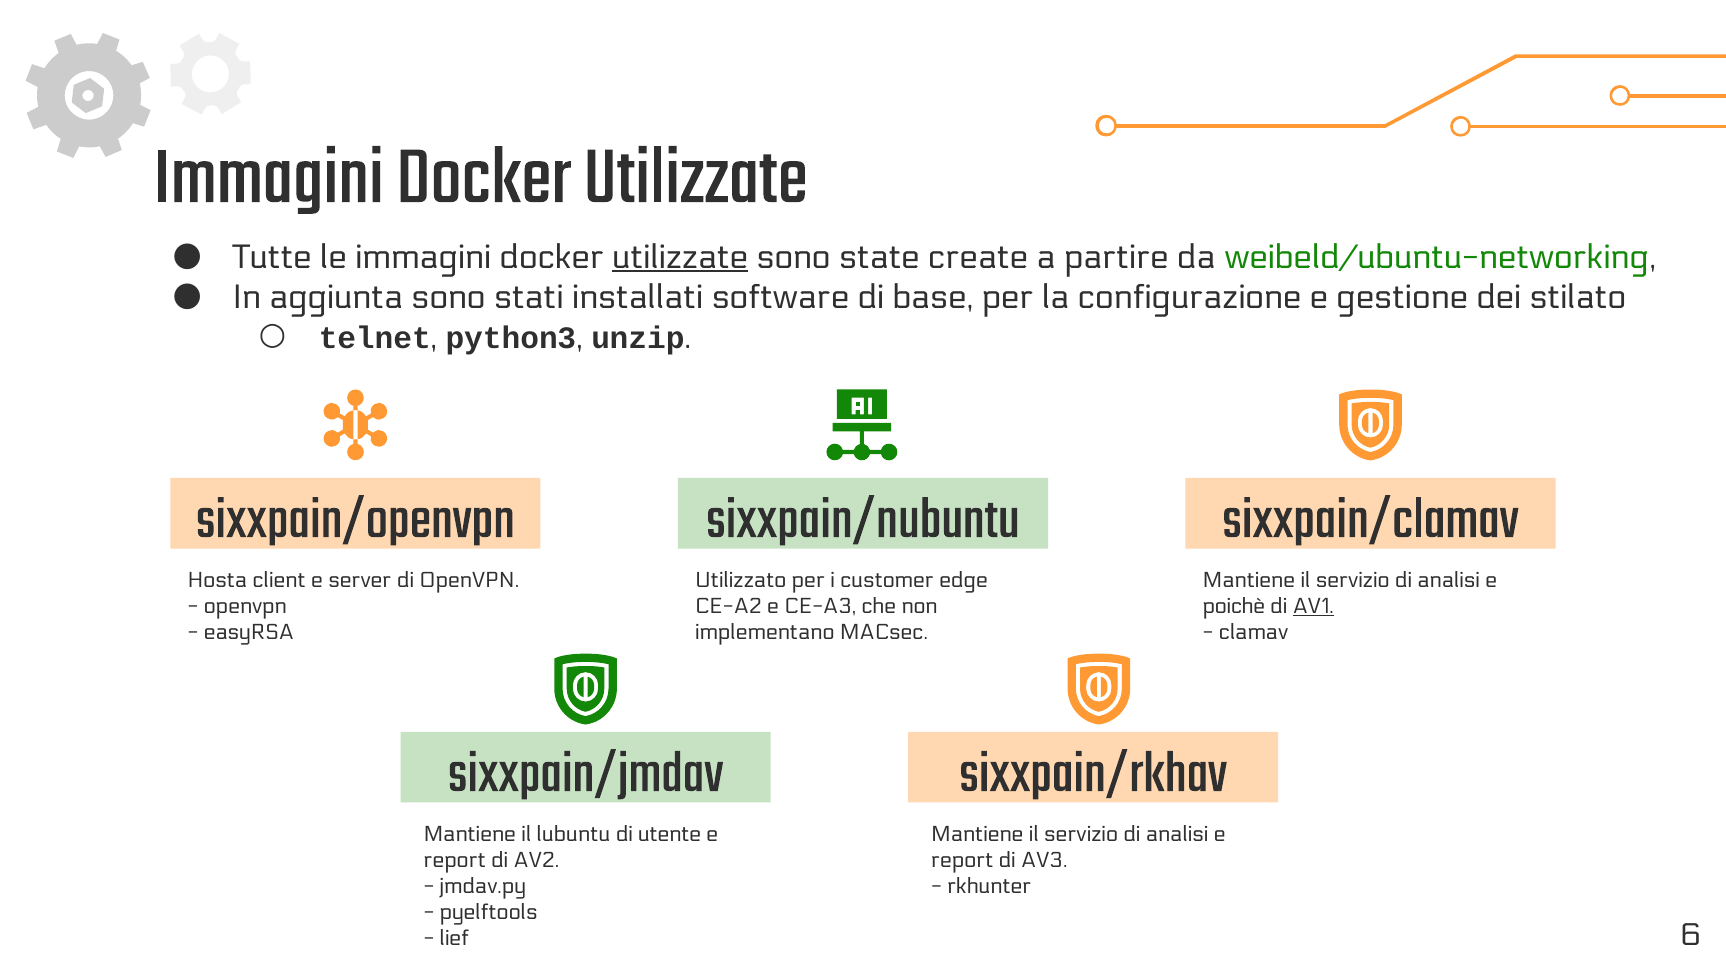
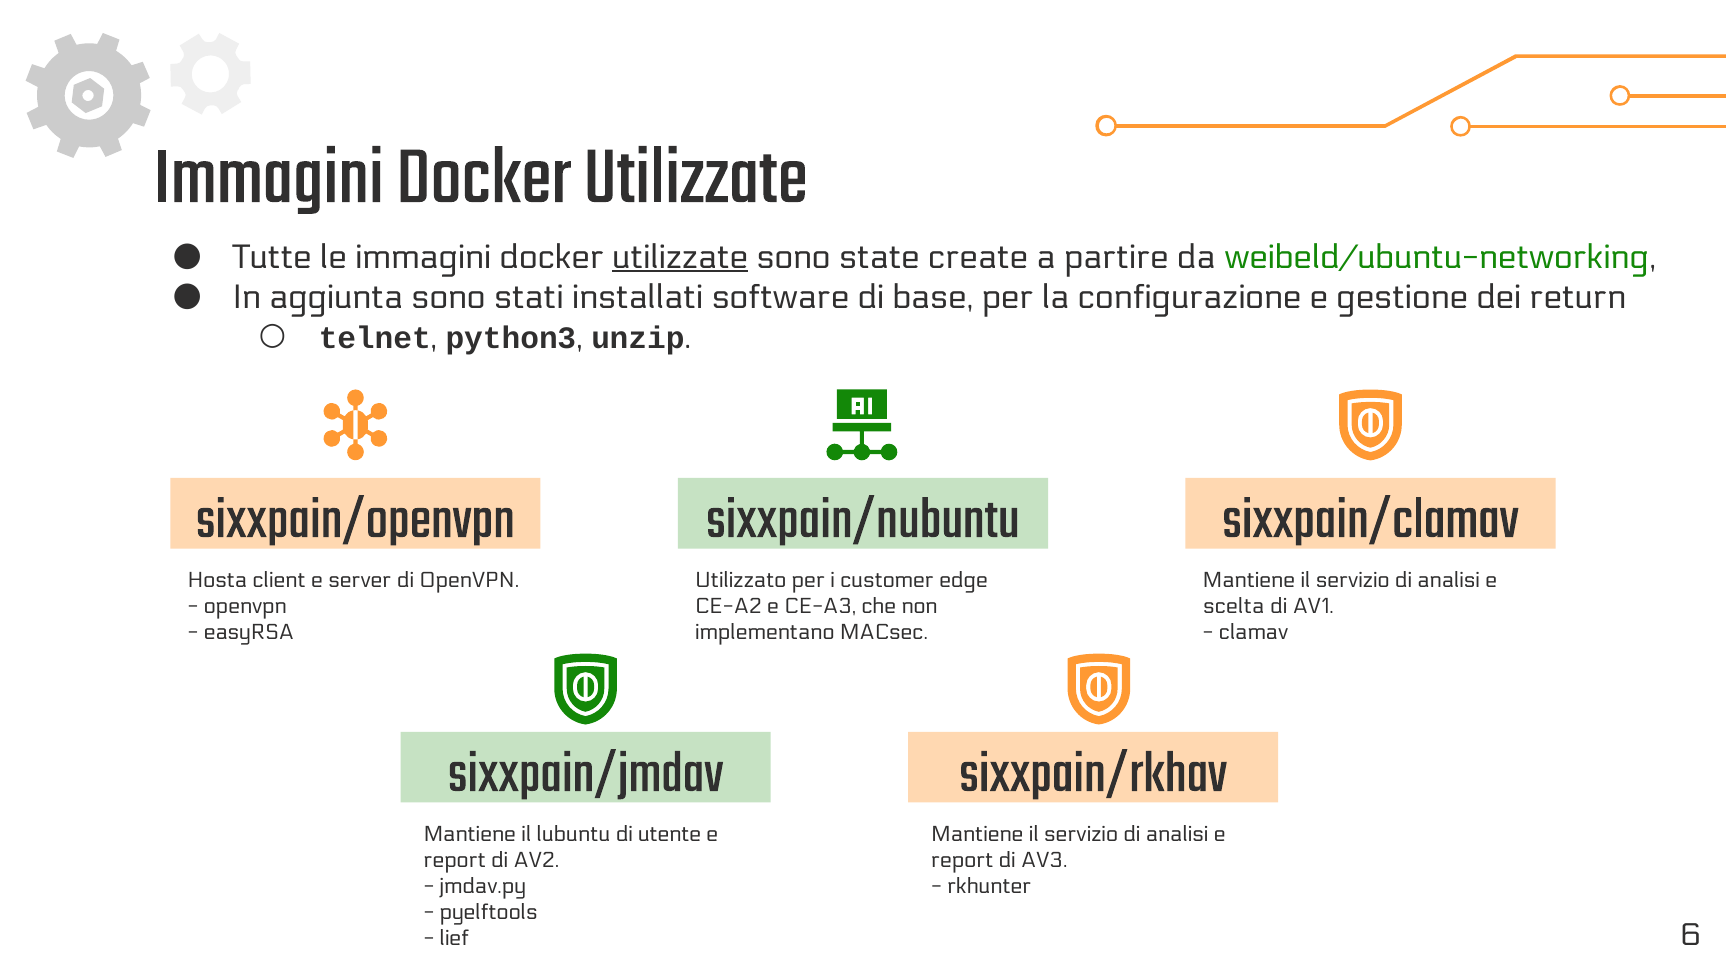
stilato: stilato -> return (1578, 297)
poichè: poichè -> scelta (1234, 606)
AV1 underline: present -> none (1313, 606)
